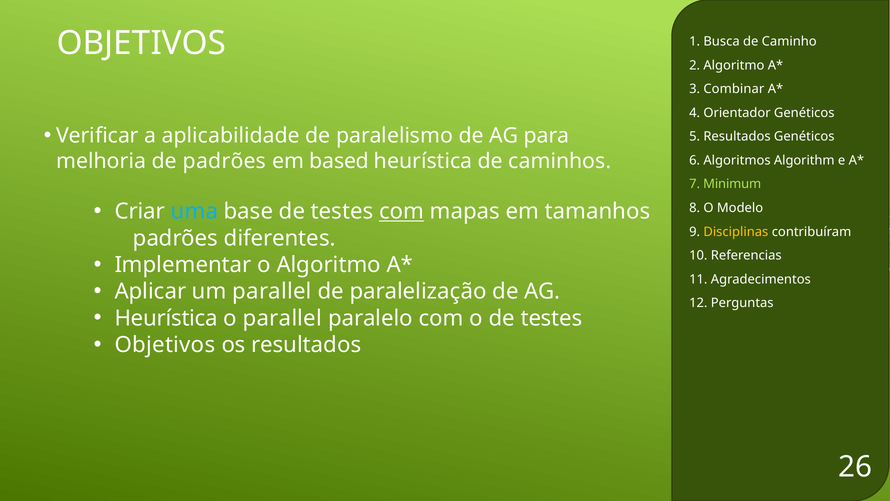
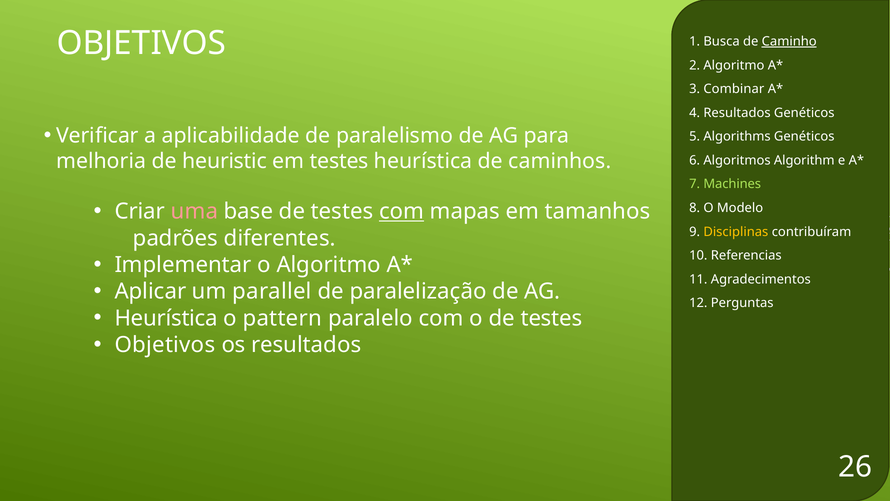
Caminho underline: none -> present (789, 41)
4 Orientador: Orientador -> Resultados (737, 113)
5 Resultados: Resultados -> Algorithms (737, 137)
de padrões: padrões -> heuristic (225, 161)
em based: based -> testes (339, 161)
Minimum: Minimum -> Machines (732, 184)
uma colour: light blue -> pink (194, 211)
o parallel: parallel -> pattern (282, 318)
